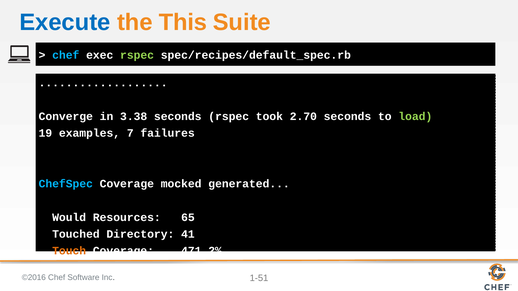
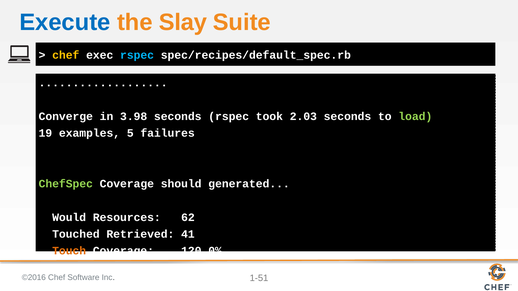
This: This -> Slay (183, 22)
chef colour: light blue -> yellow (66, 55)
rspec colour: light green -> light blue (137, 55)
3.38: 3.38 -> 3.98 (134, 117)
2.70: 2.70 -> 2.03 (303, 117)
7: 7 -> 5 (130, 133)
ChefSpec colour: light blue -> light green (66, 184)
mocked: mocked -> should (181, 184)
65: 65 -> 62 (188, 218)
Directory: Directory -> Retrieved (140, 234)
471.2%: 471.2% -> 120.0% (201, 251)
